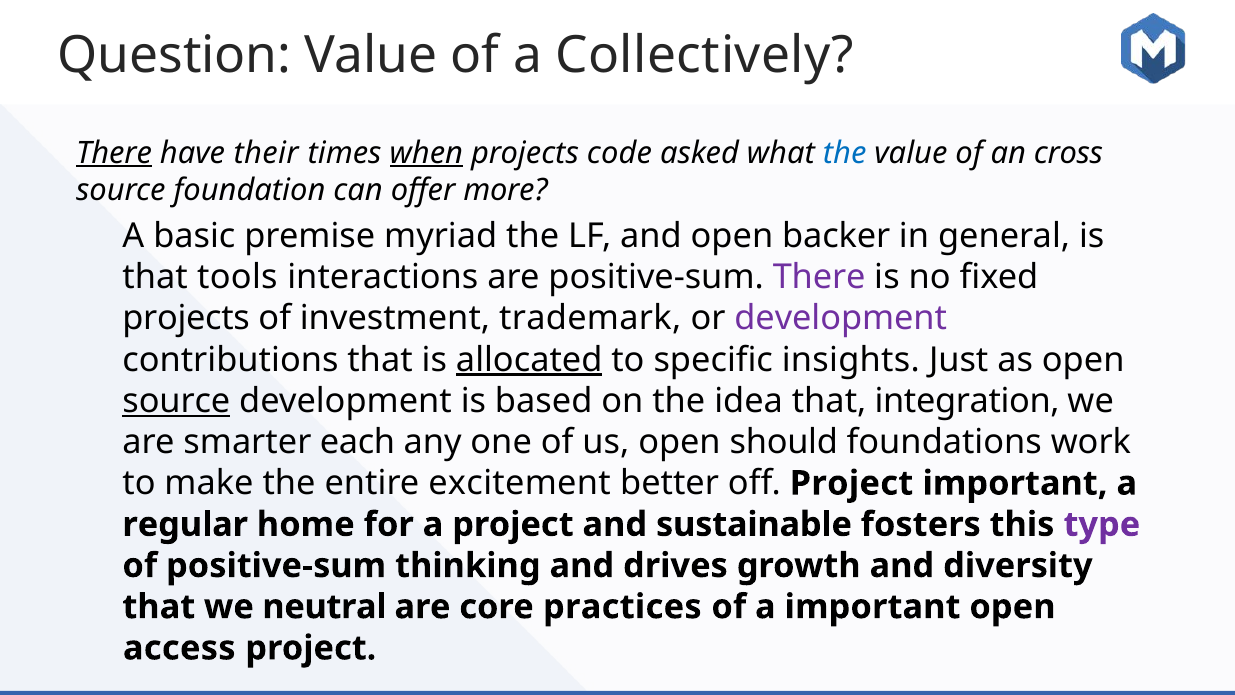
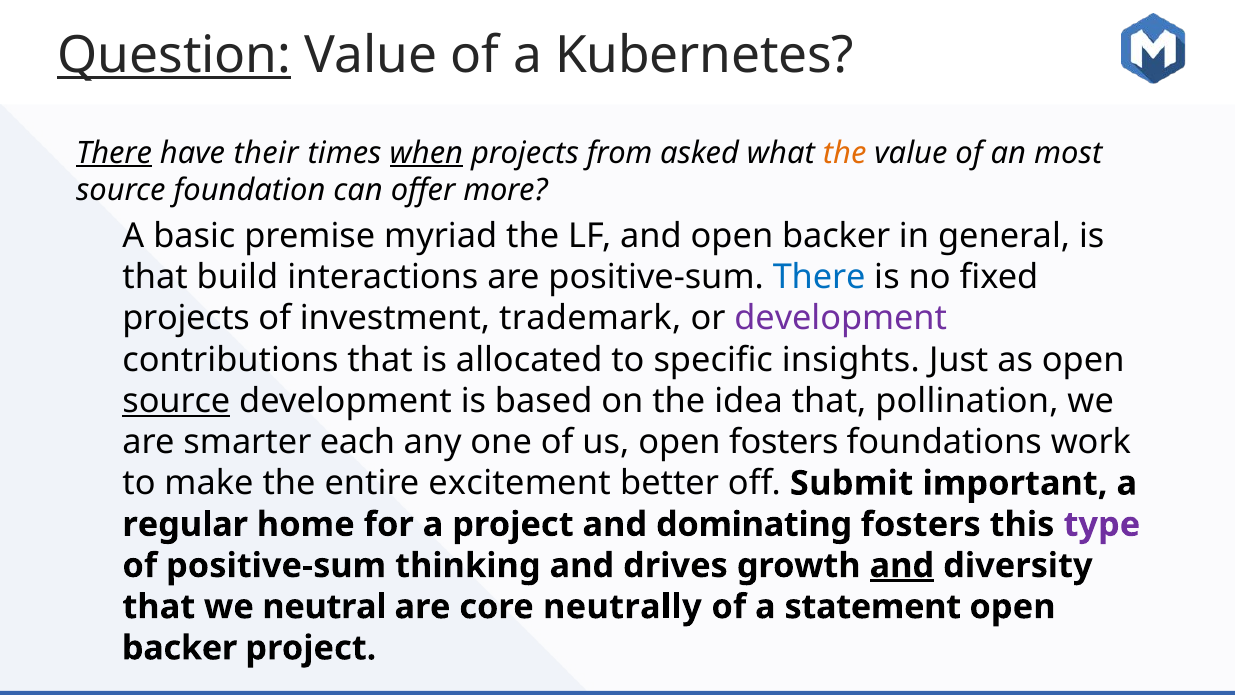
Question underline: none -> present (174, 55)
Collectively: Collectively -> Kubernetes (705, 55)
code: code -> from (620, 153)
the colour: blue -> orange (845, 153)
cross: cross -> most (1068, 153)
tools: tools -> build (237, 277)
There colour: purple -> blue (819, 277)
allocated underline: present -> none (529, 360)
integration: integration -> pollination (967, 401)
open should: should -> fosters (784, 442)
off Project: Project -> Submit (851, 483)
sustainable: sustainable -> dominating (754, 524)
and underline: none -> present (902, 565)
practices: practices -> neutrally (622, 607)
a important: important -> statement (873, 607)
access: access -> backer (180, 648)
